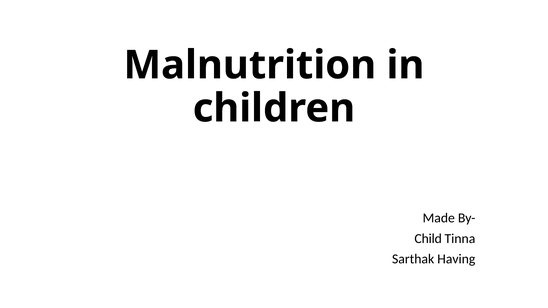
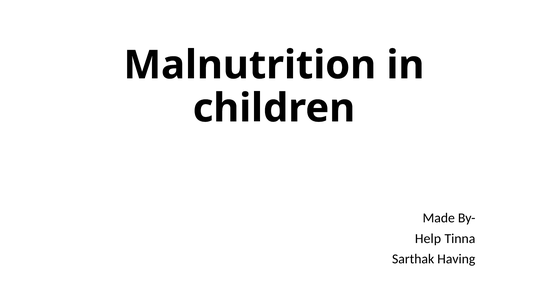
Child: Child -> Help (428, 239)
